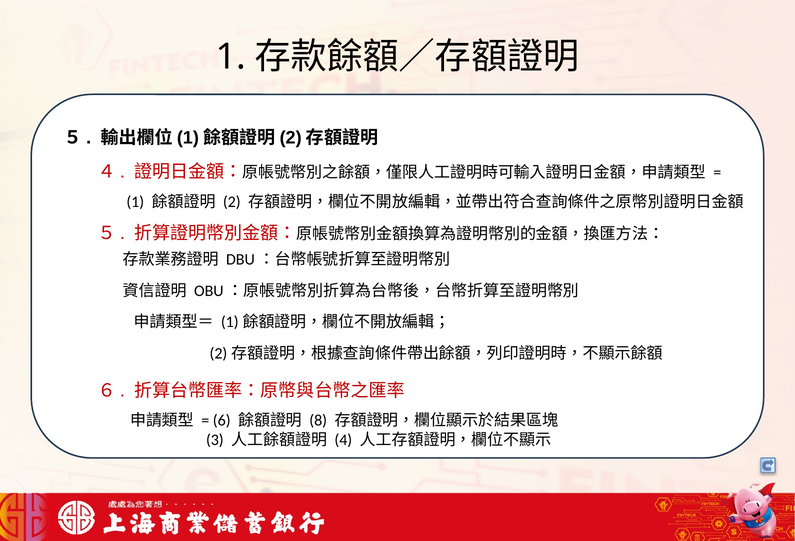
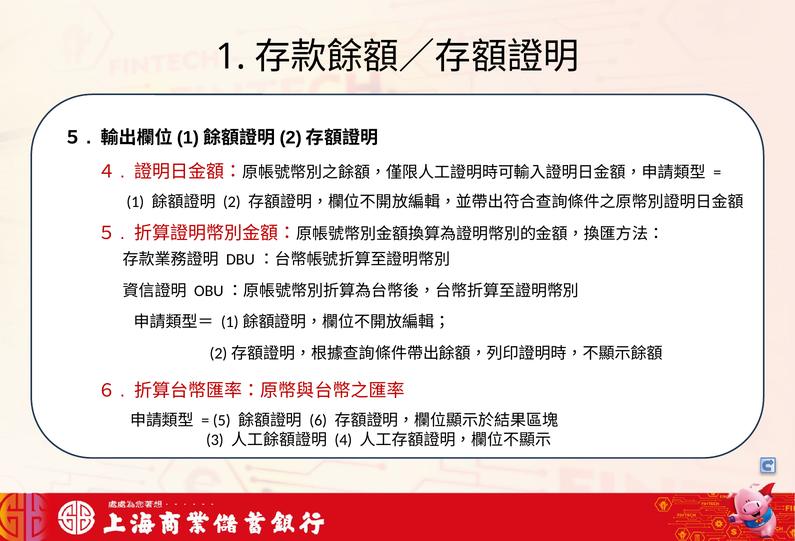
6: 6 -> 5 (222, 421)
8: 8 -> 6 (318, 421)
